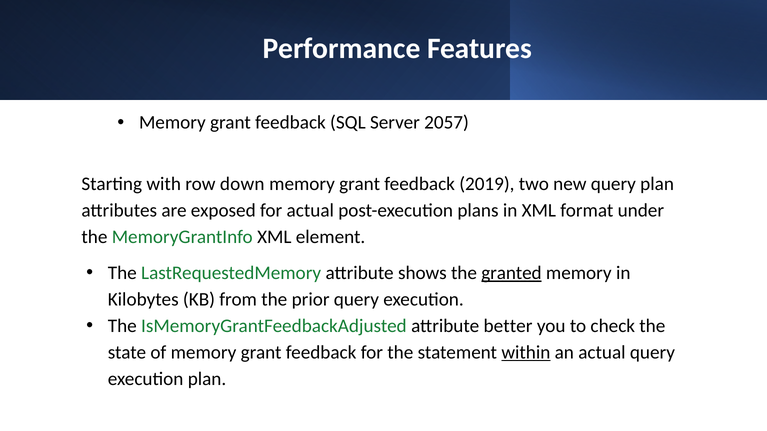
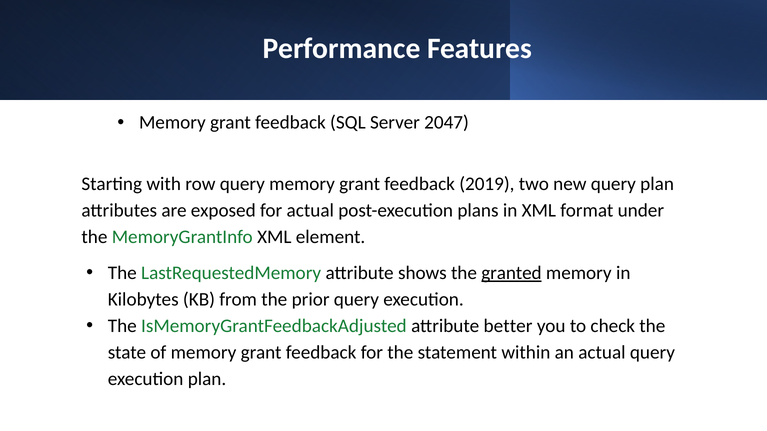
2057: 2057 -> 2047 (447, 123)
row down: down -> query (242, 184)
within underline: present -> none (526, 353)
